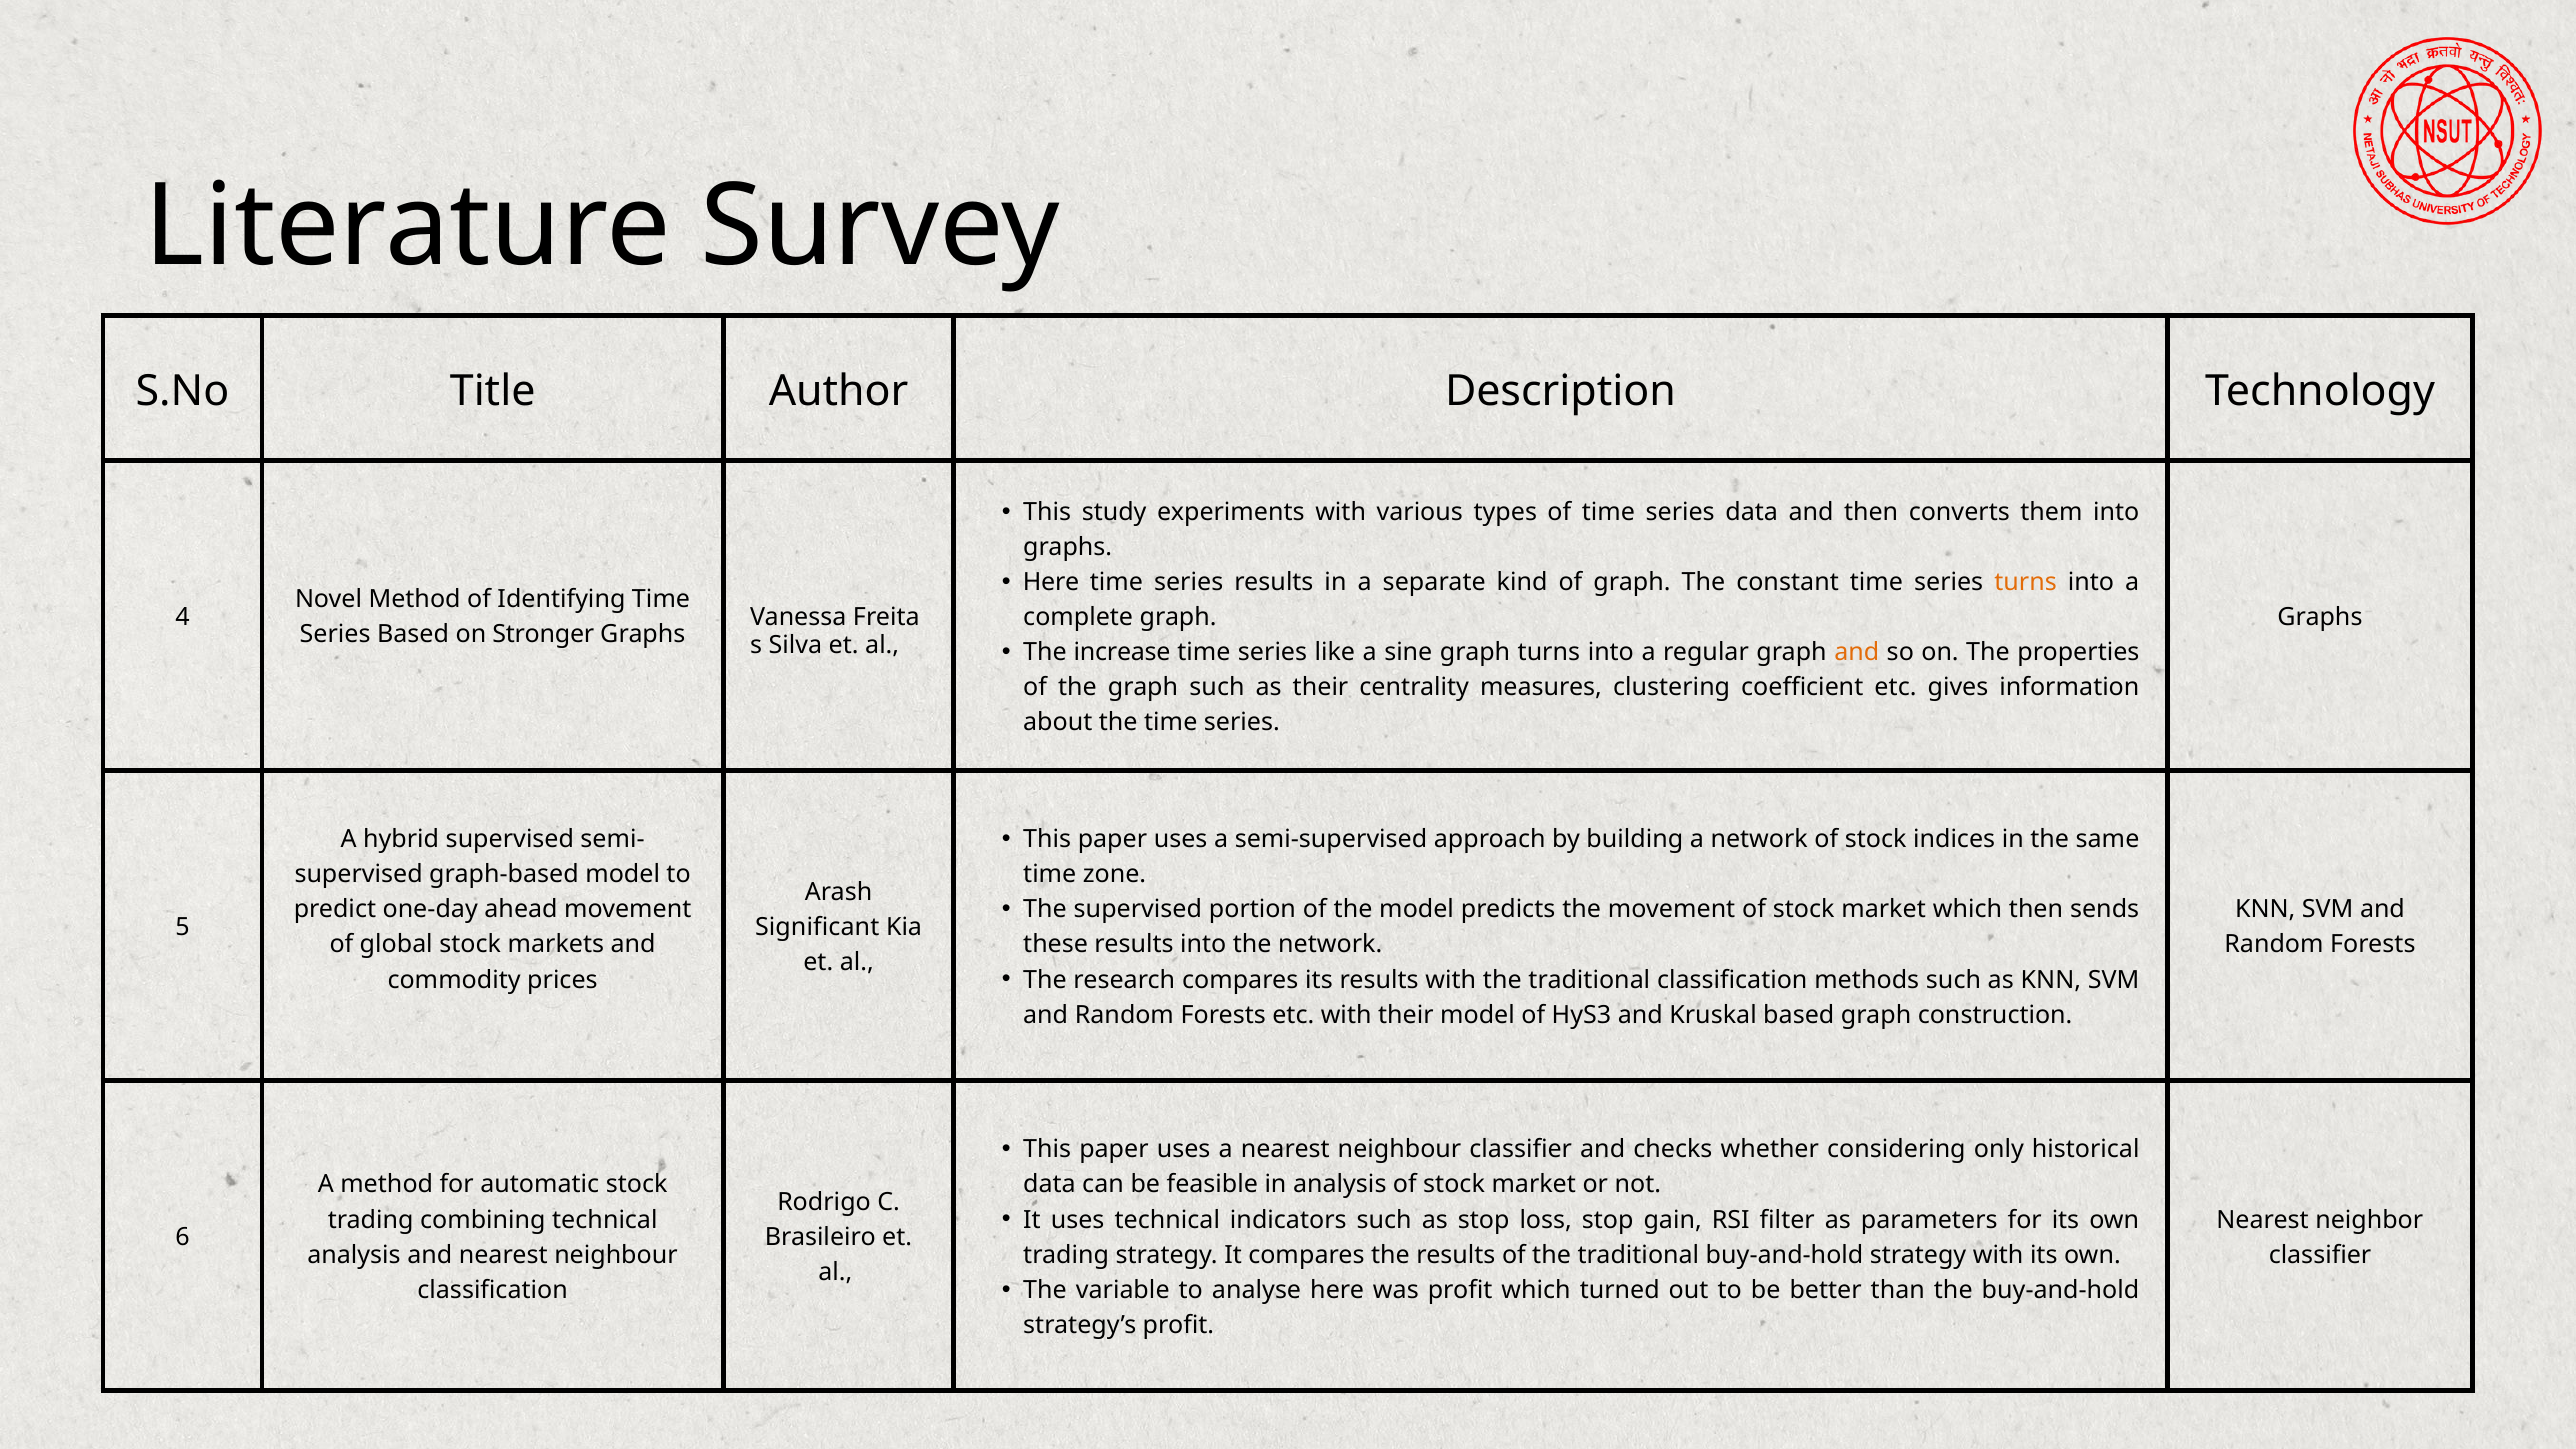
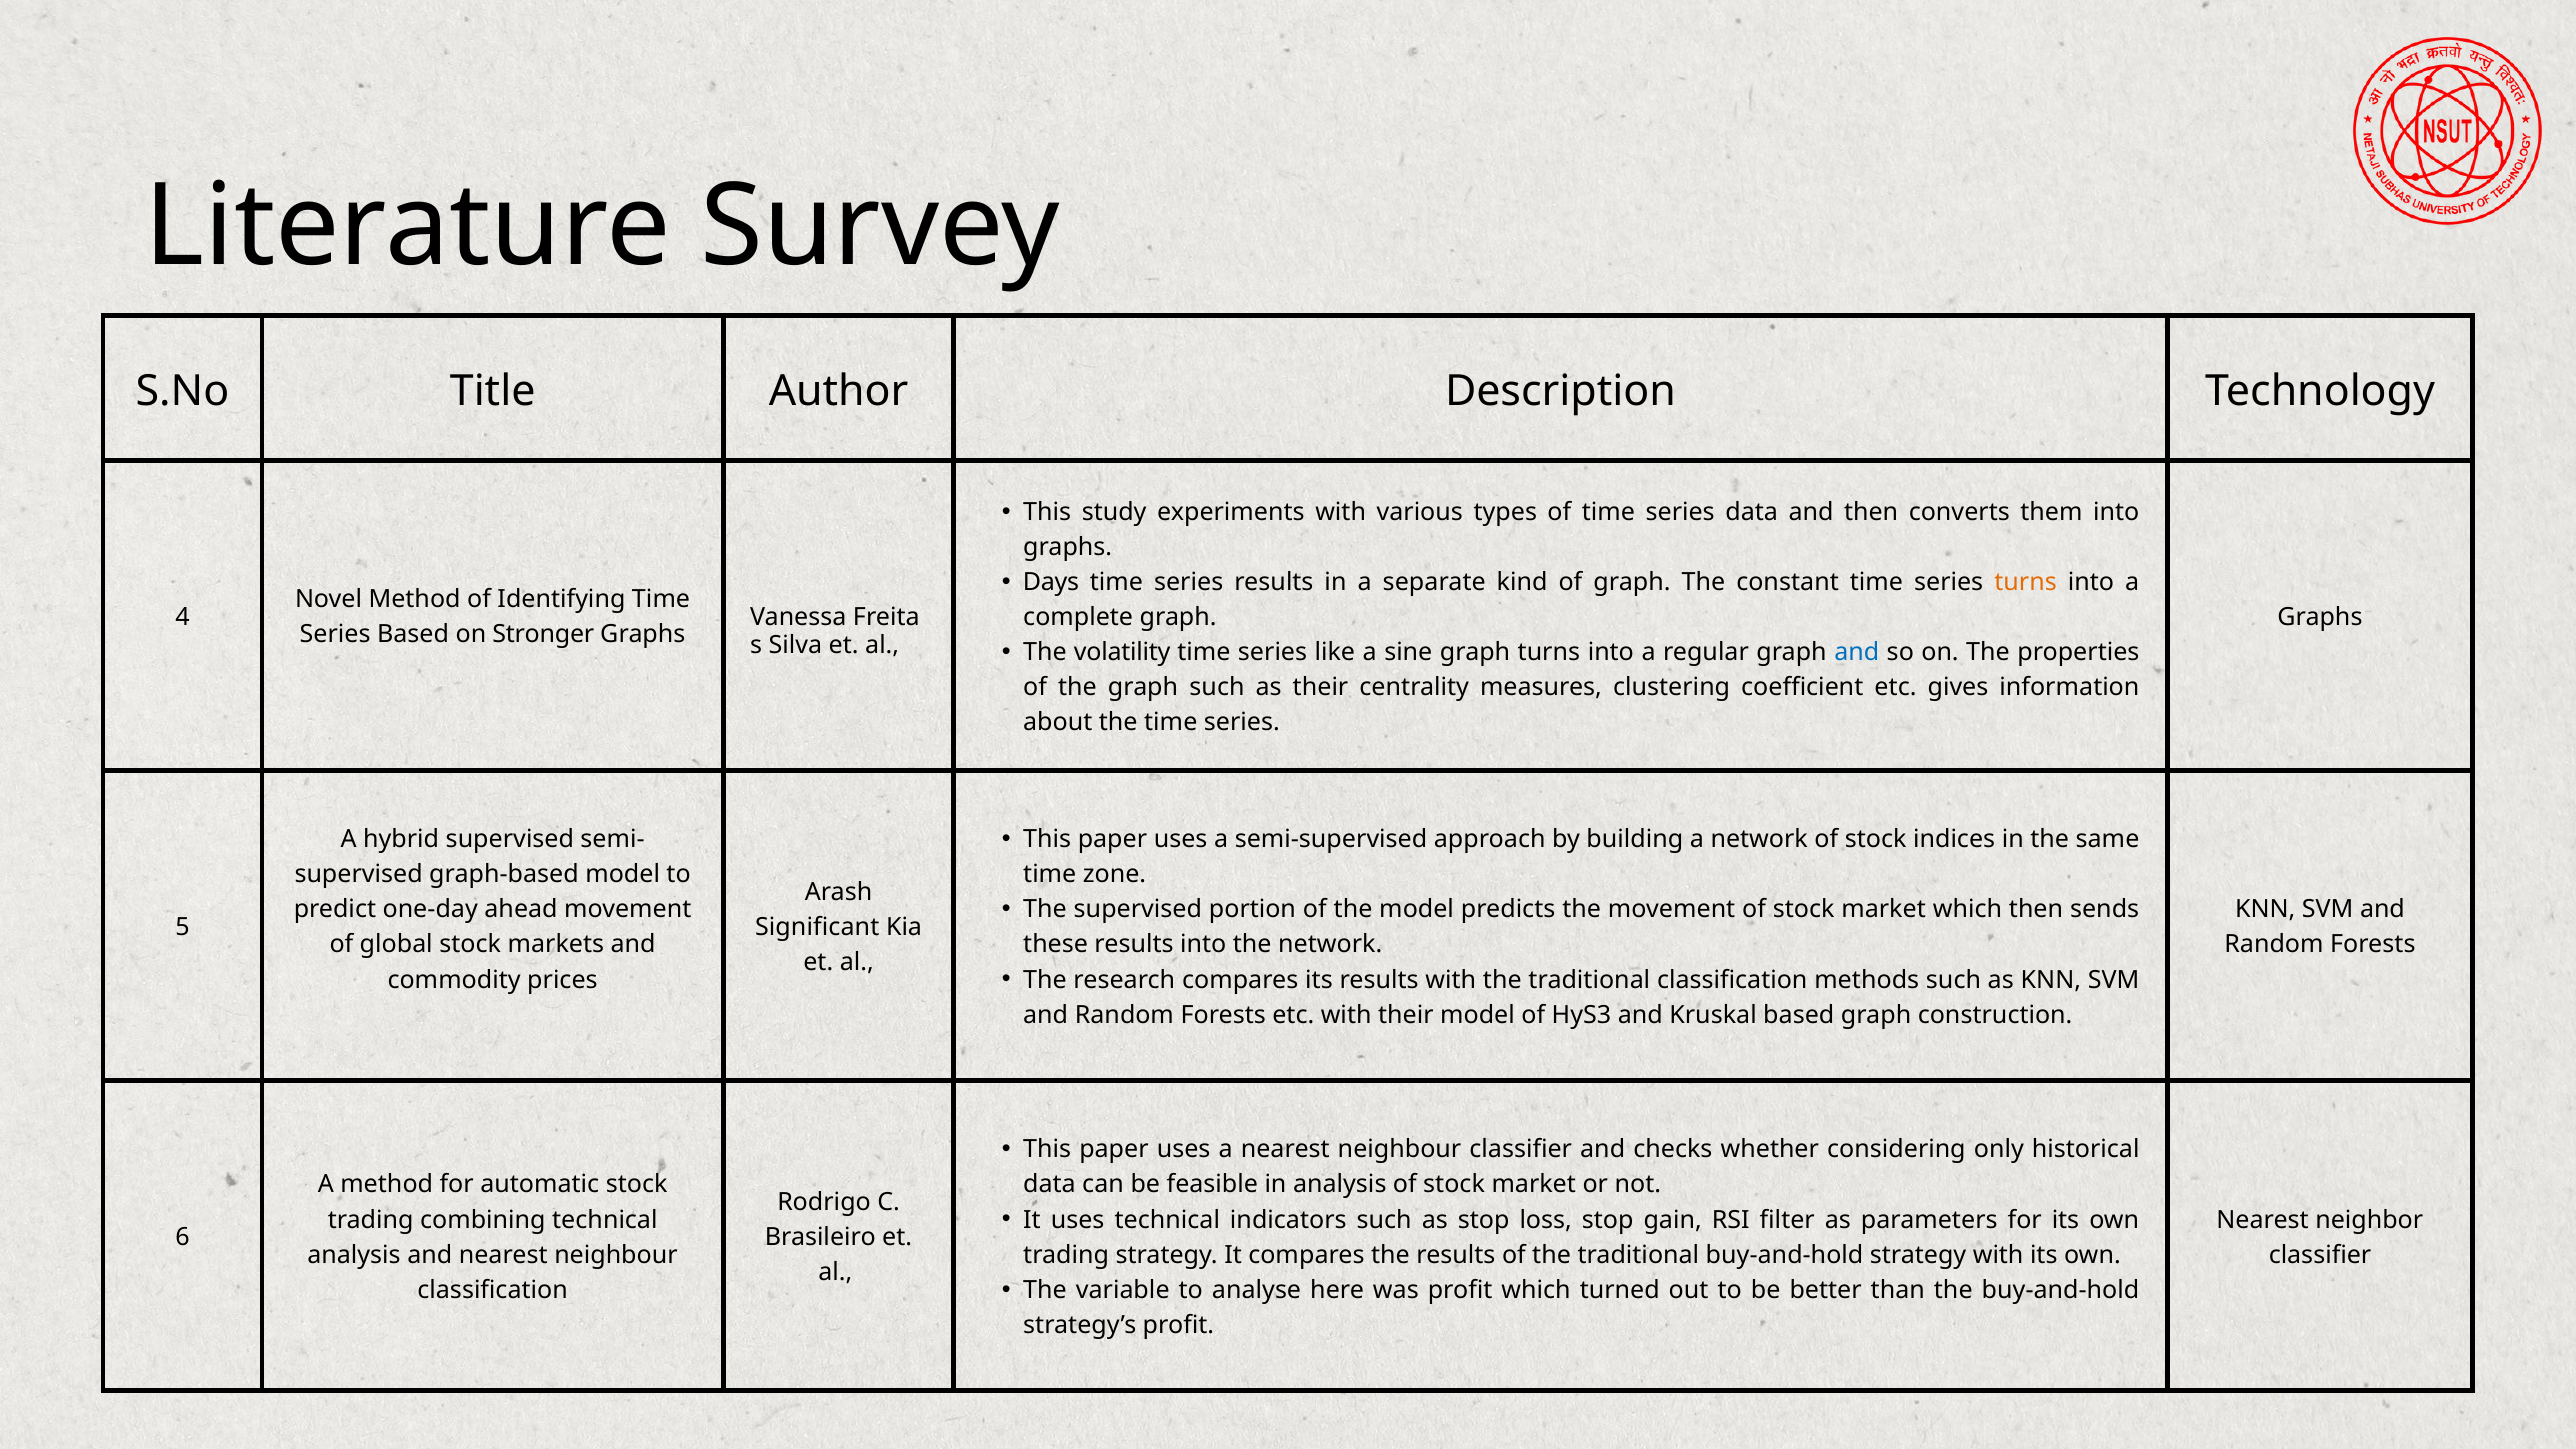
Here: Here -> Days (1051, 582)
increase: increase -> volatility (1122, 652)
and colour: orange -> blue (1857, 652)
